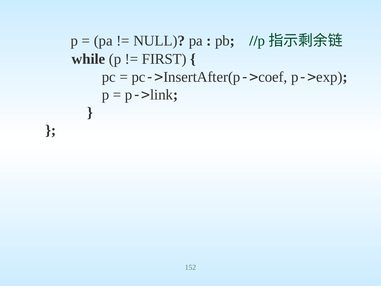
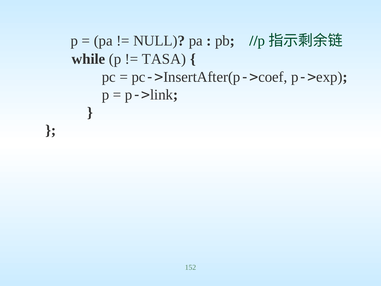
FIRST: FIRST -> TASA (164, 59)
